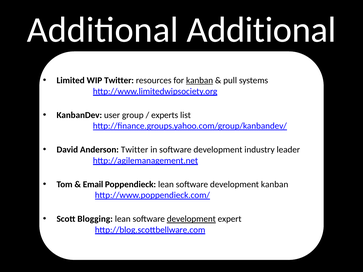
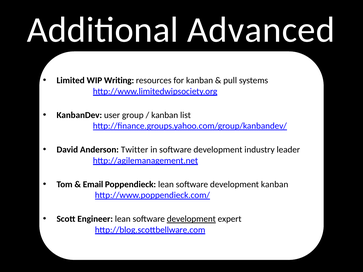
Additional Additional: Additional -> Advanced (261, 30)
WIP Twitter: Twitter -> Writing (119, 80)
kanban underline: present -> none (200, 80)
experts: experts -> kanban (165, 115)
Blogging: Blogging -> Engineer (95, 219)
